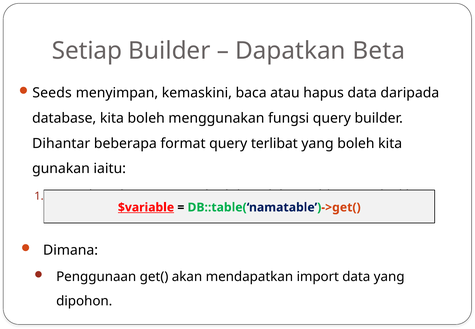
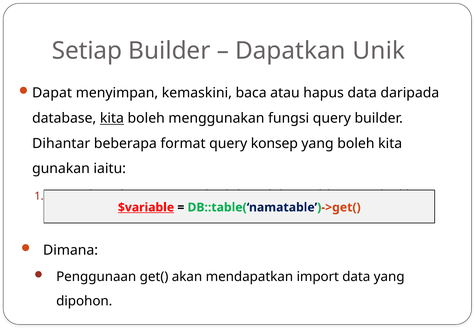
Beta: Beta -> Unik (379, 51)
Seeds: Seeds -> Dapat (52, 93)
kita underline: none -> present (112, 118)
terlibat: terlibat -> konsep (274, 143)
